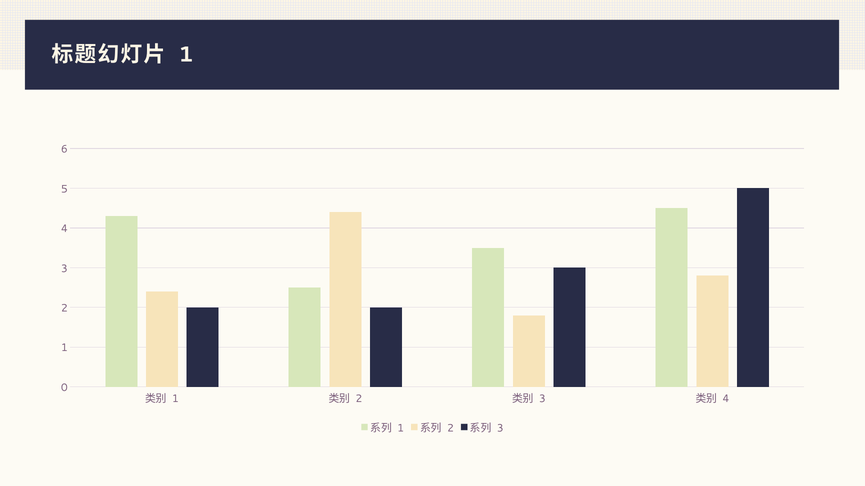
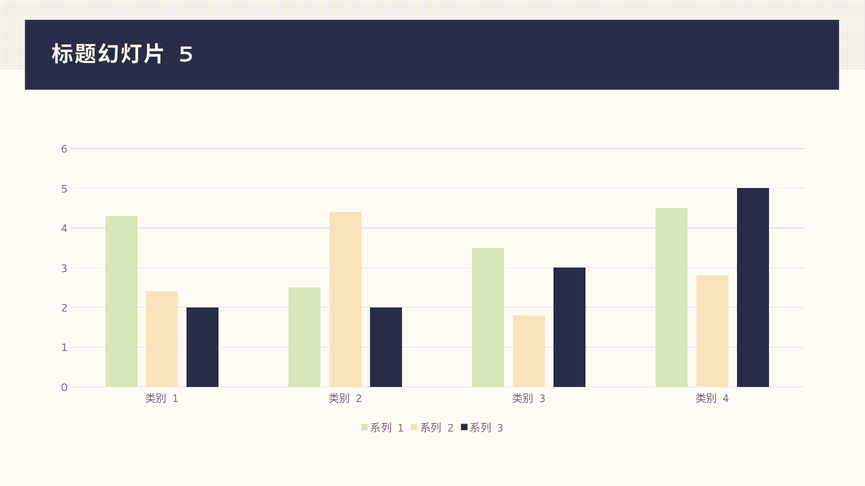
1: 1 -> 5 (186, 55)
